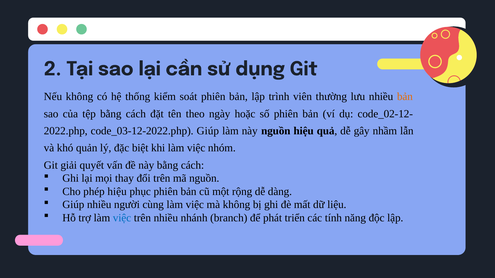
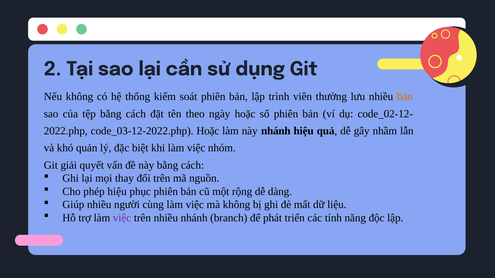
code_03-12-2022.php Giúp: Giúp -> Hoặc (208, 131)
này nguồn: nguồn -> nhánh (276, 131)
việc colour: blue -> purple (122, 218)
